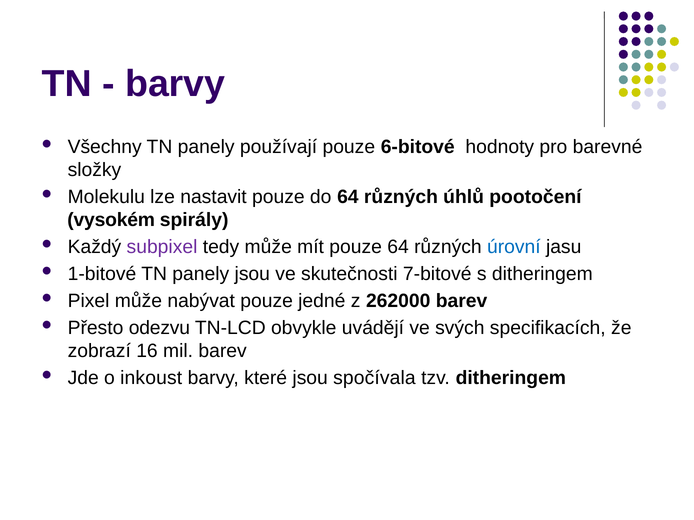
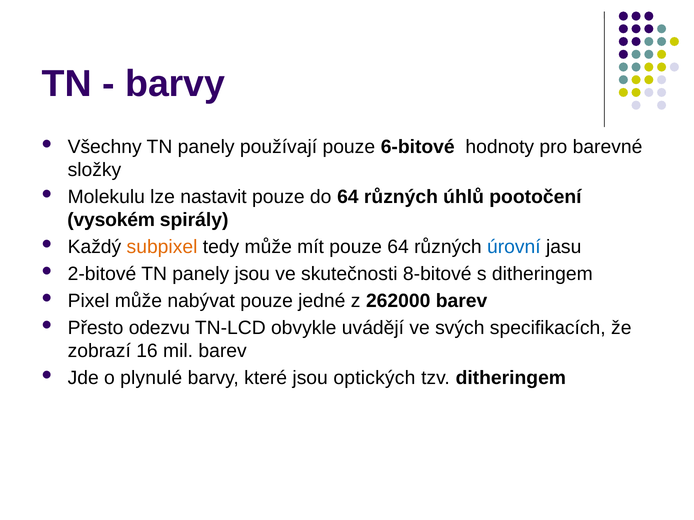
subpixel colour: purple -> orange (162, 247)
1-bitové: 1-bitové -> 2-bitové (102, 274)
7-bitové: 7-bitové -> 8-bitové (437, 274)
inkoust: inkoust -> plynulé (151, 378)
spočívala: spočívala -> optických (374, 378)
